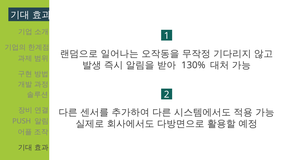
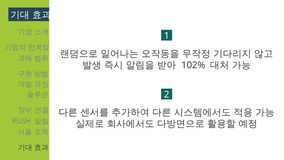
130%: 130% -> 102% (193, 65)
